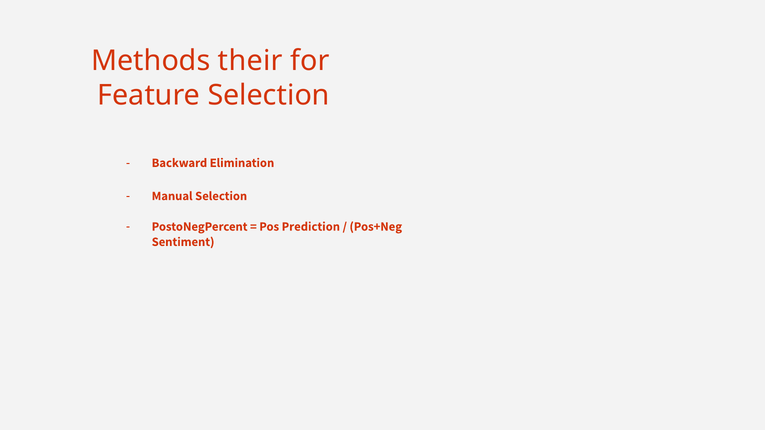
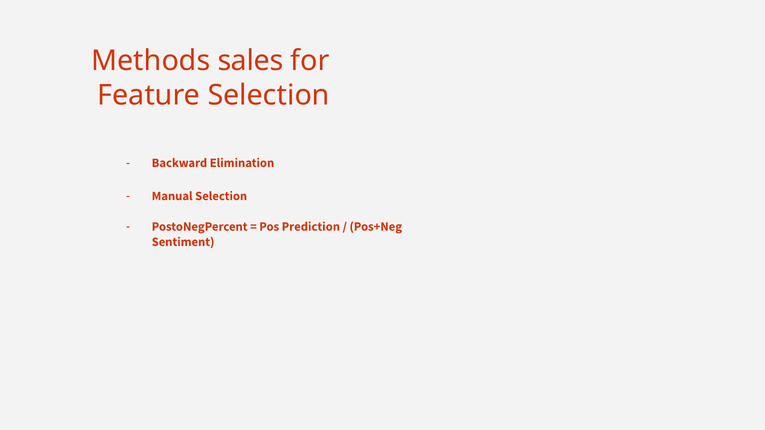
their: their -> sales (251, 61)
